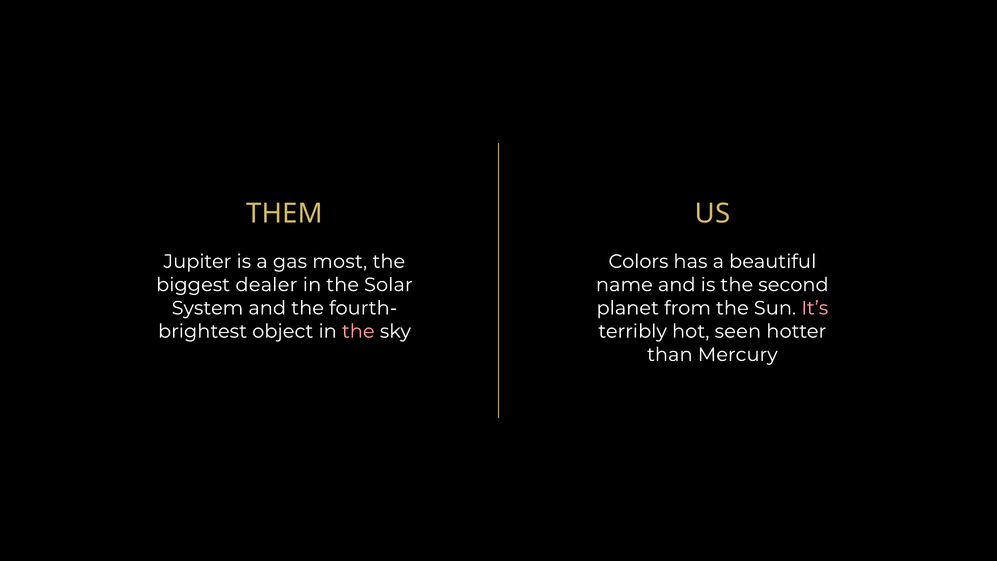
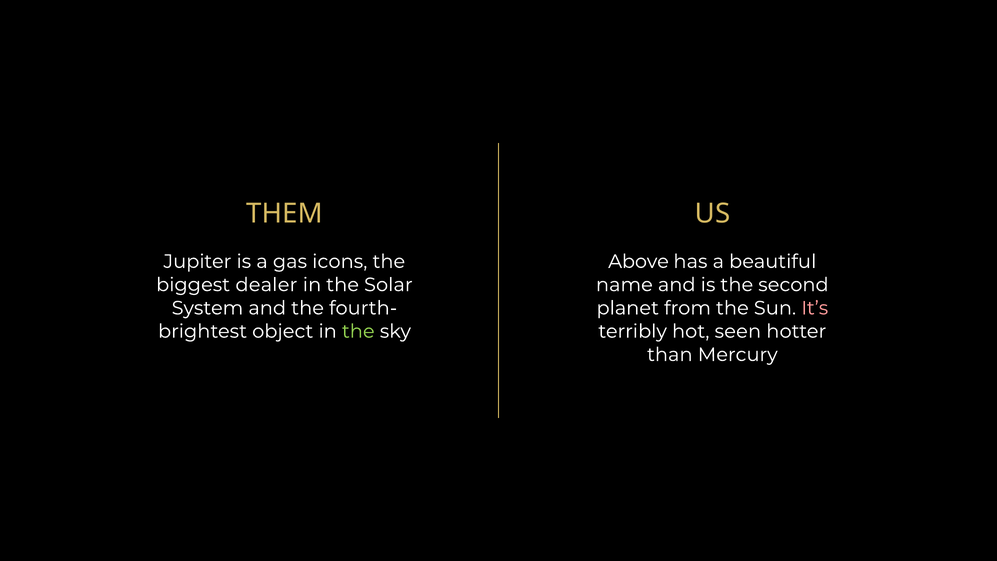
most: most -> icons (340, 261)
Colors: Colors -> Above (639, 261)
the colour: pink -> light green (358, 331)
